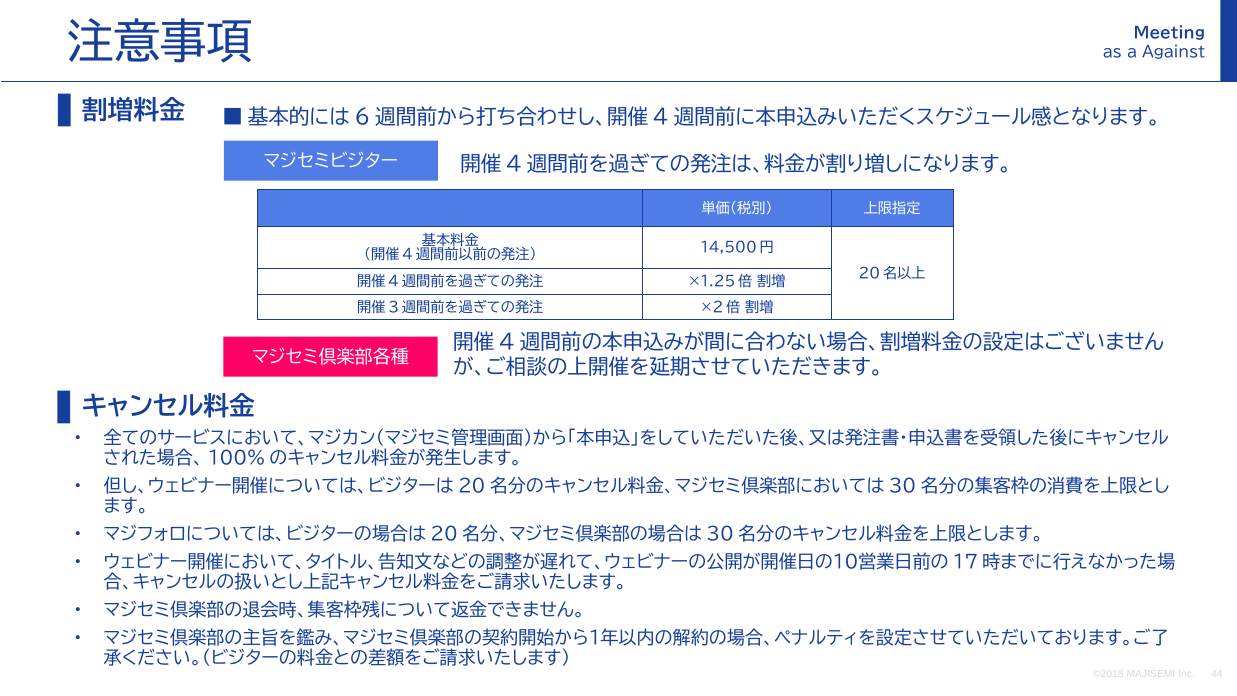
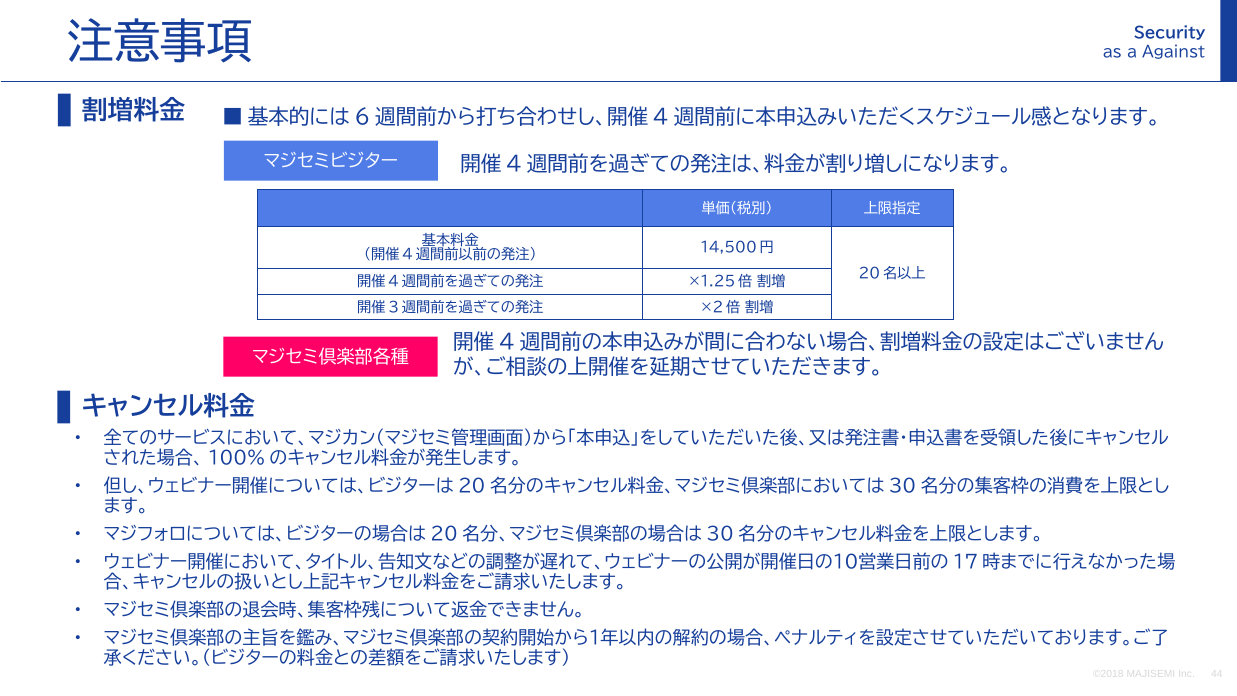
Meeting: Meeting -> Security (1170, 33)
